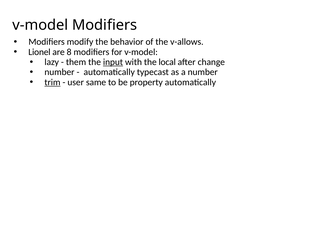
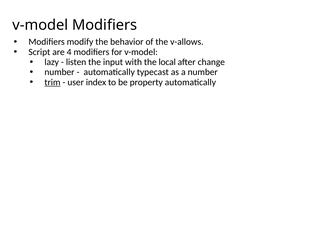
Lionel: Lionel -> Script (39, 52)
8: 8 -> 4 (69, 52)
them: them -> listen (76, 62)
input underline: present -> none (113, 62)
same: same -> index (96, 82)
